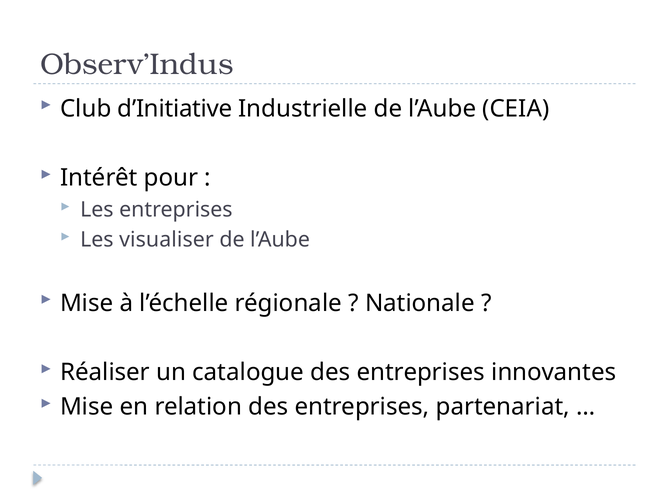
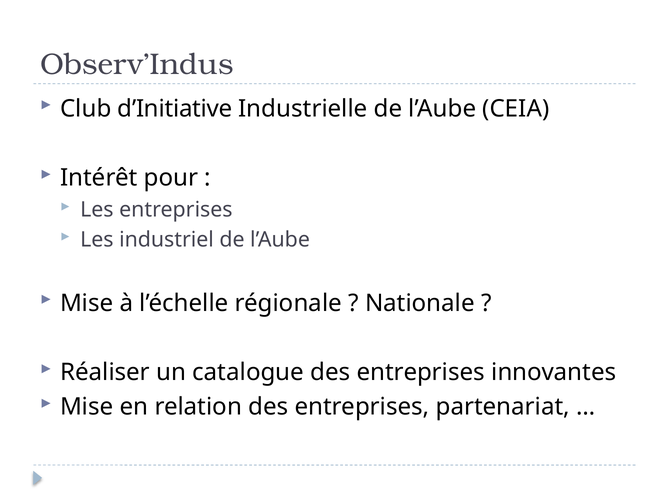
visualiser: visualiser -> industriel (167, 240)
